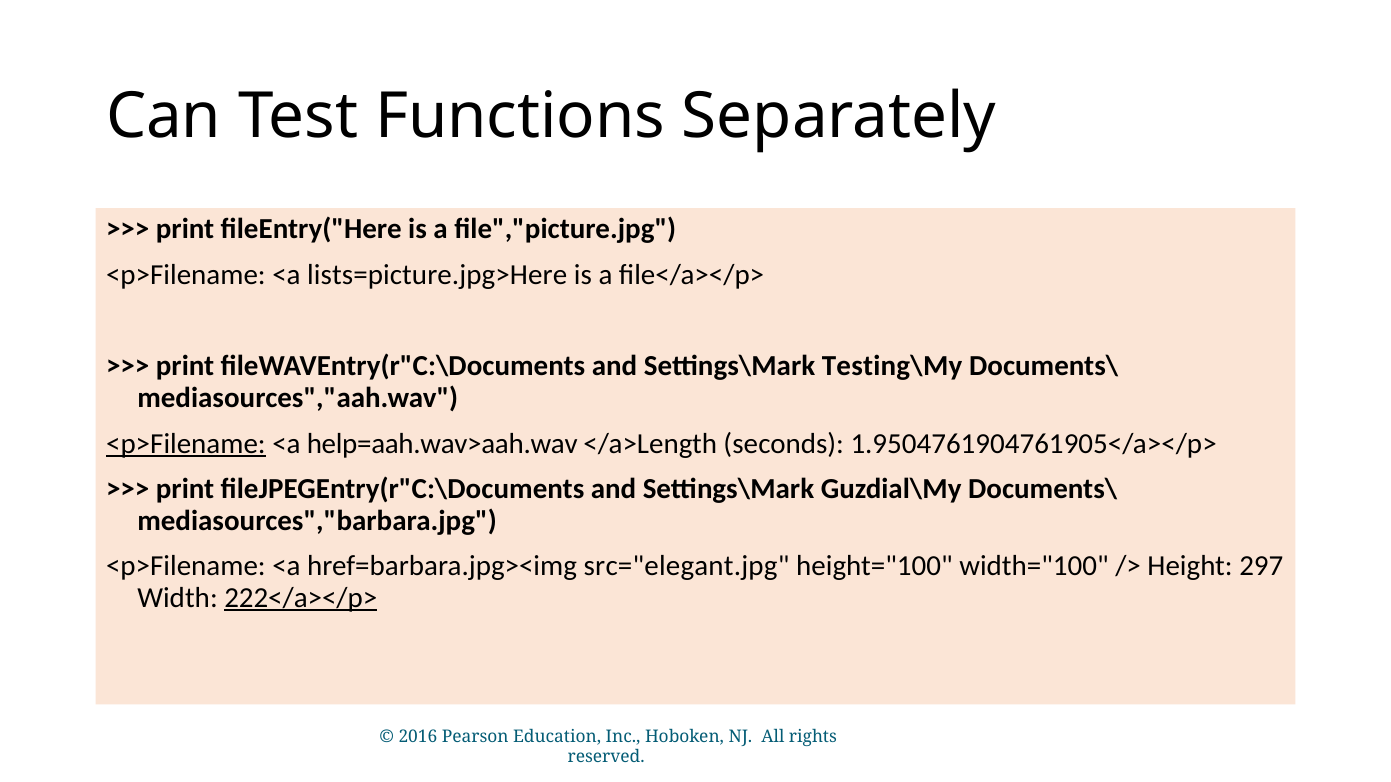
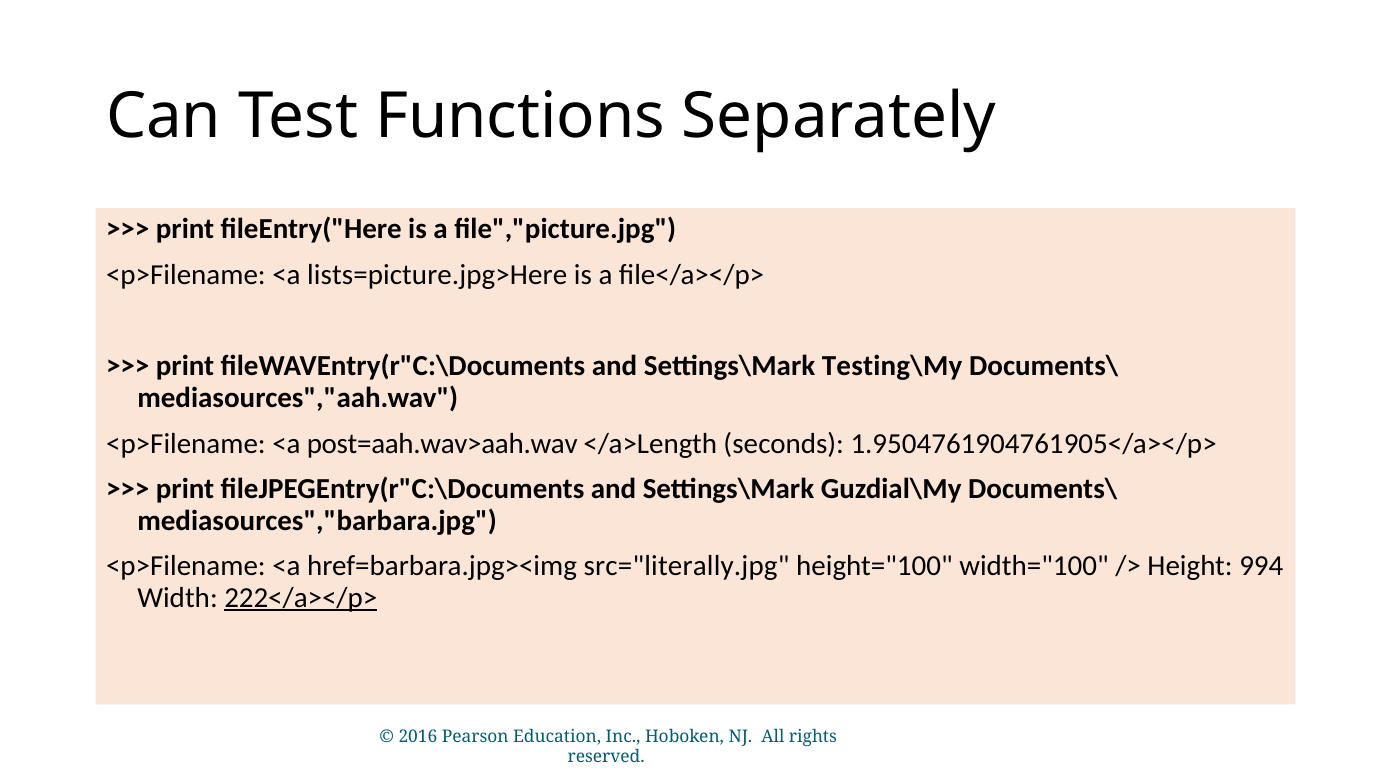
<p>Filename underline: present -> none (186, 444)
help=aah.wav>aah.wav: help=aah.wav>aah.wav -> post=aah.wav>aah.wav (442, 444)
src="elegant.jpg: src="elegant.jpg -> src="literally.jpg (687, 567)
297: 297 -> 994 (1261, 567)
